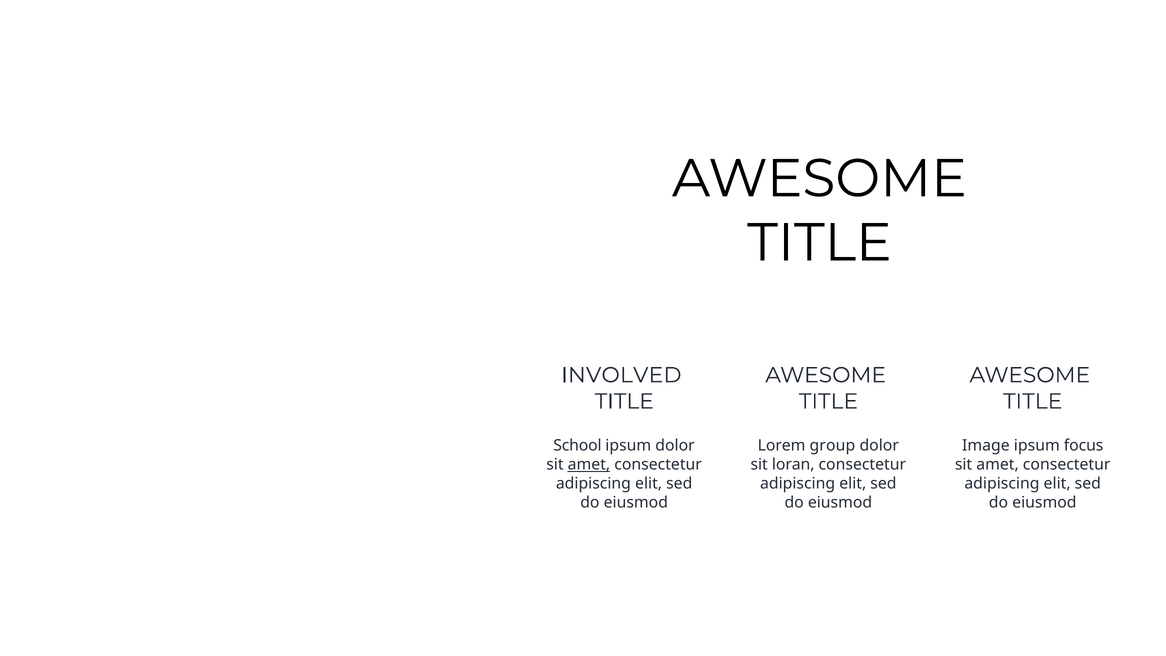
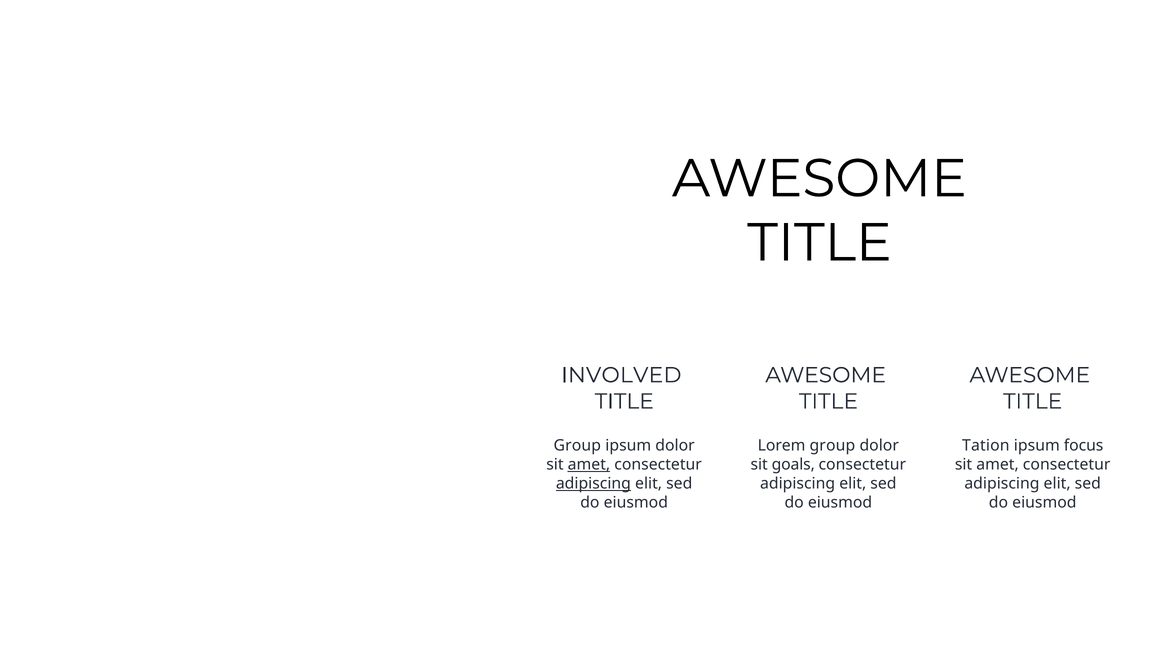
School: School -> Group (577, 446)
Image: Image -> Tation (986, 446)
loran: loran -> goals (793, 464)
adipiscing underline: none -> present (593, 483)
